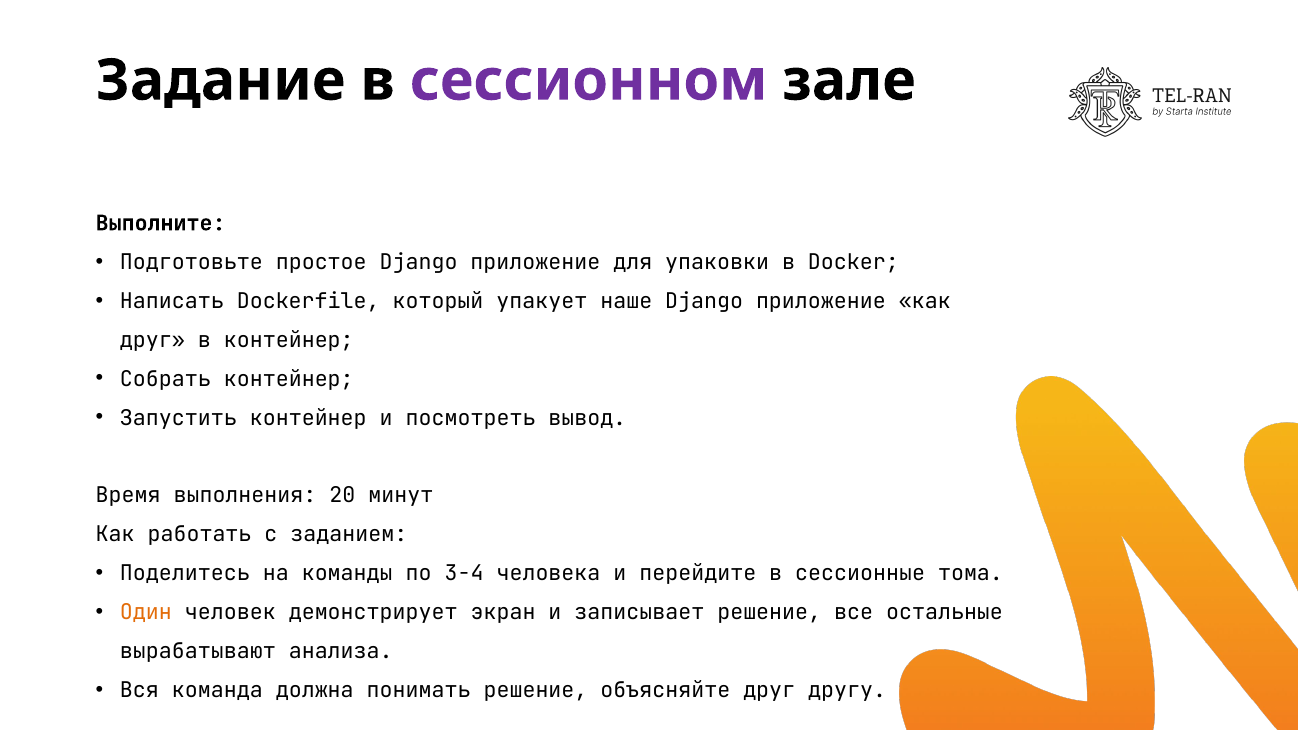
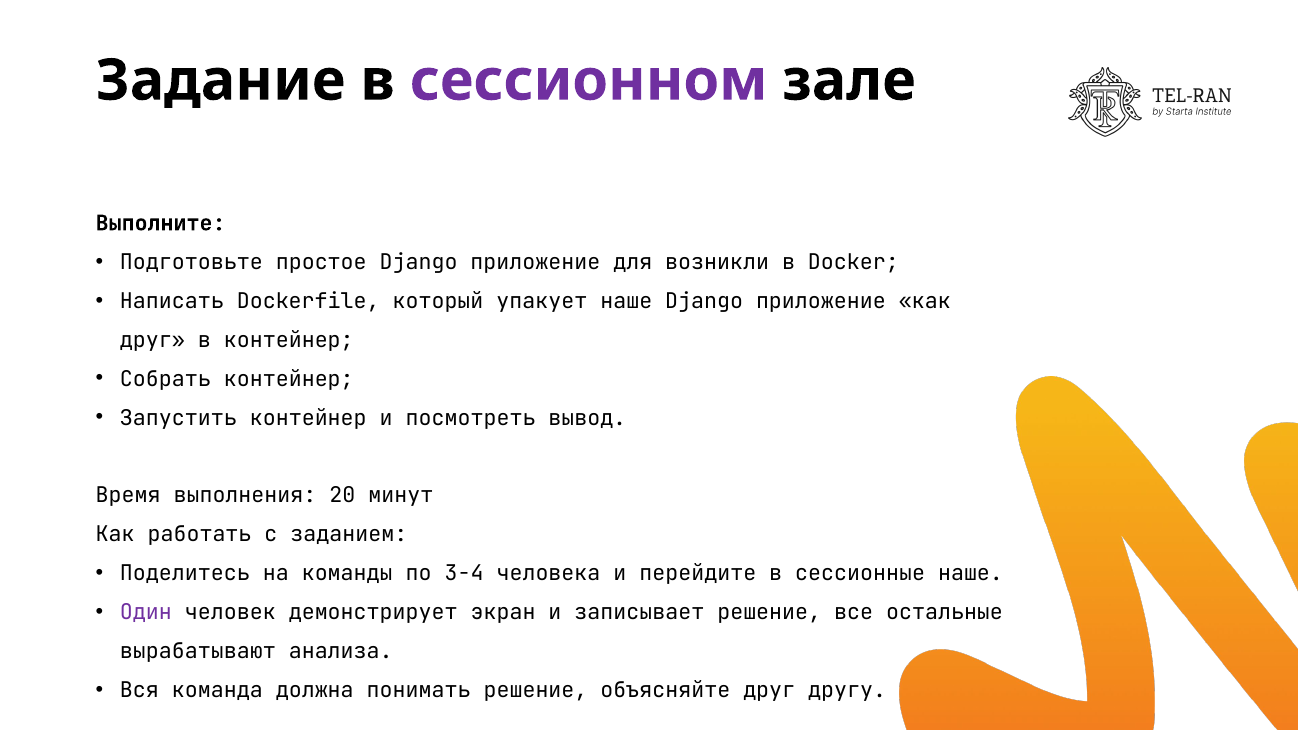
упаковки: упаковки -> возникли (717, 262)
сессионные тома: тома -> наше (970, 574)
Один colour: orange -> purple (146, 613)
